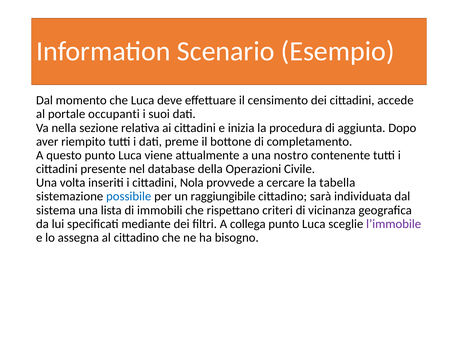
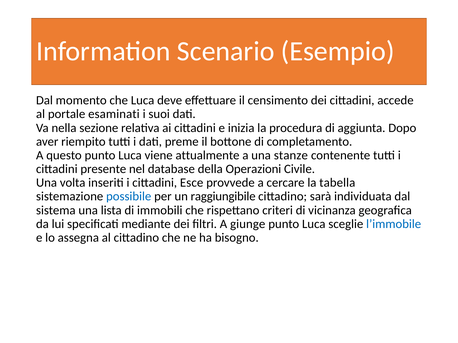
occupanti: occupanti -> esaminati (114, 114)
nostro: nostro -> stanze (291, 155)
Nola: Nola -> Esce (192, 183)
collega: collega -> giunge (248, 224)
l’immobile colour: purple -> blue (394, 224)
